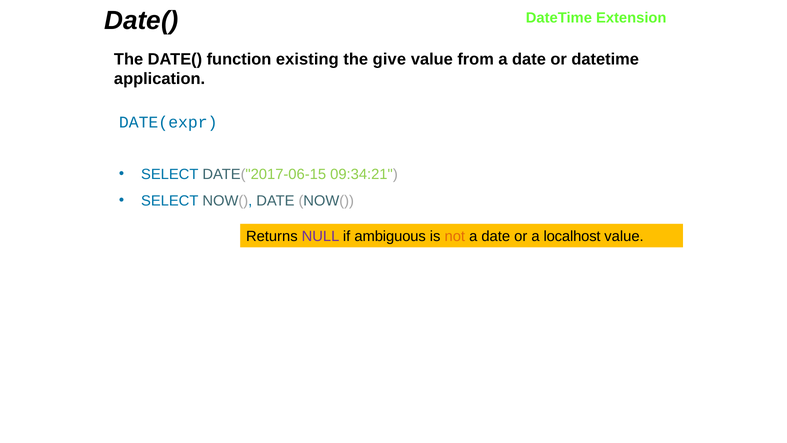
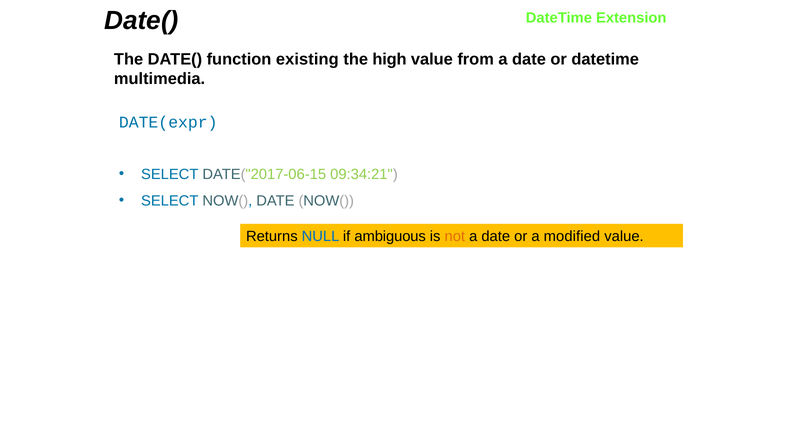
give: give -> high (390, 59)
application: application -> multimedia (160, 79)
NULL colour: purple -> blue (321, 236)
localhost: localhost -> modified (572, 236)
